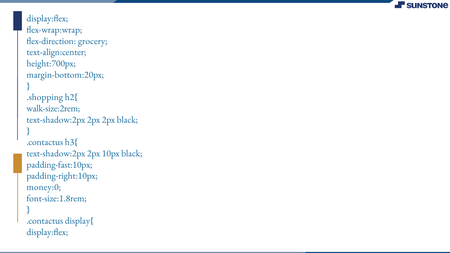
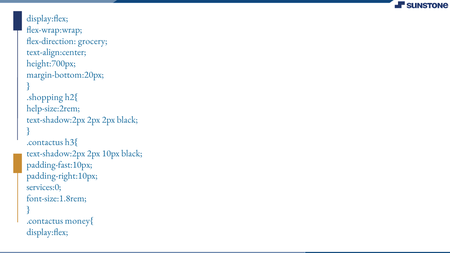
walk-size:2rem: walk-size:2rem -> help-size:2rem (53, 108)
money:0: money:0 -> services:0 (44, 187)
display{: display{ -> money{ (79, 221)
